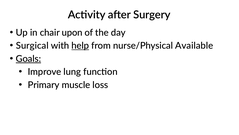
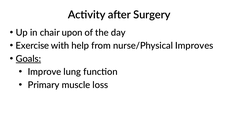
Surgical: Surgical -> Exercise (32, 46)
help underline: present -> none (80, 46)
Available: Available -> Improves (194, 46)
